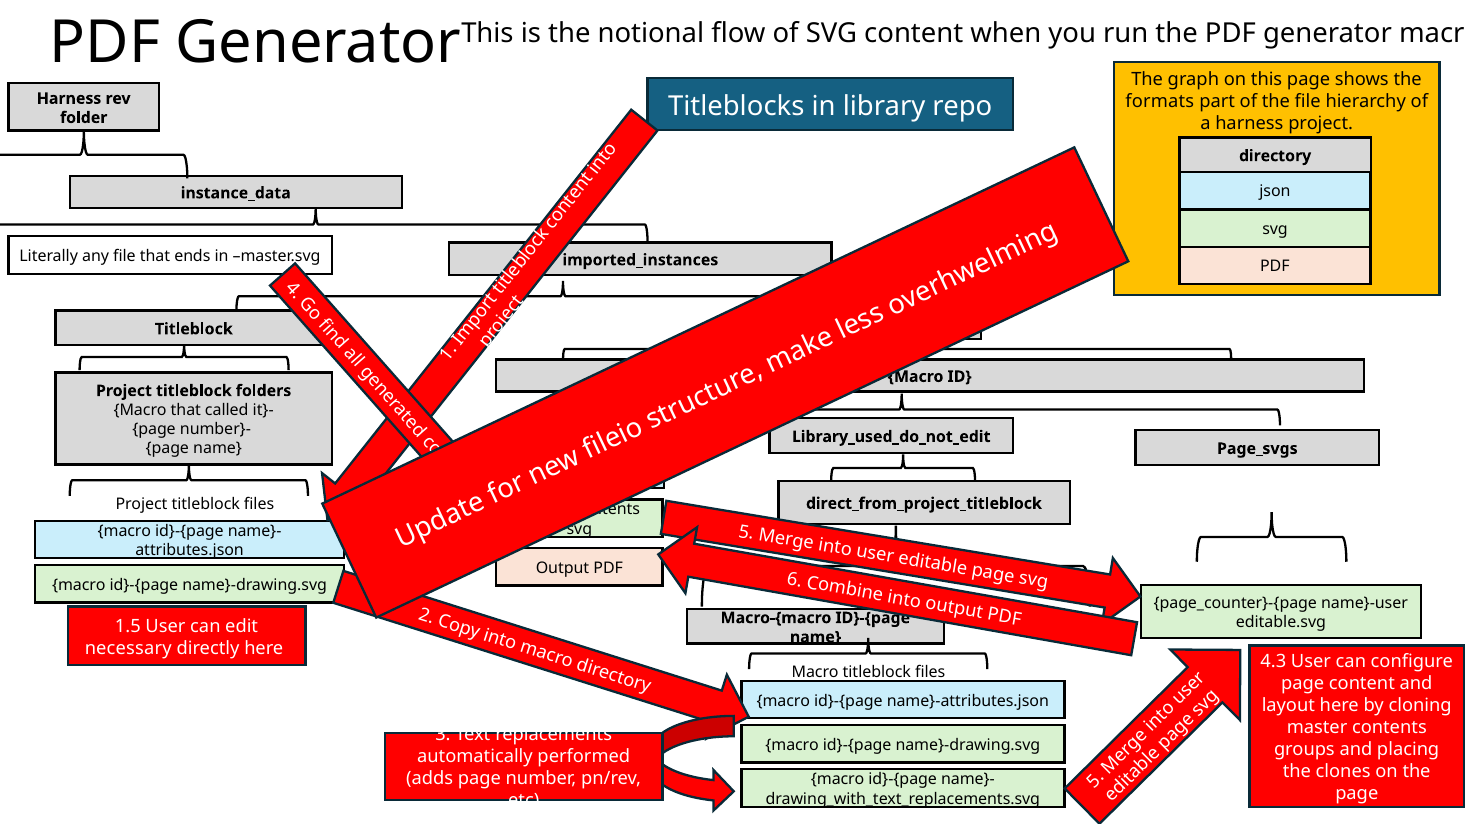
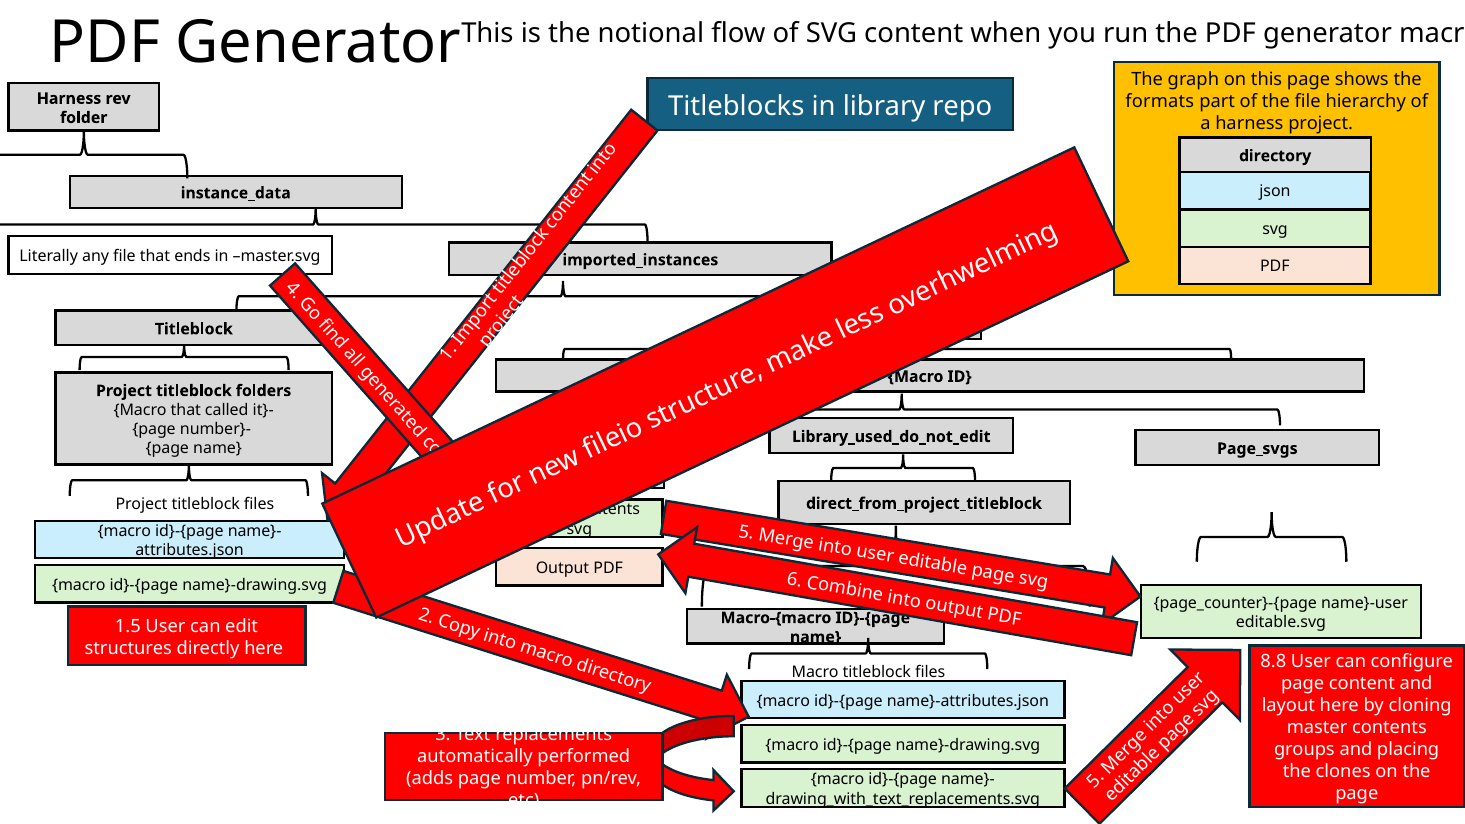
necessary: necessary -> structures (128, 648)
4.3: 4.3 -> 8.8 (1273, 661)
